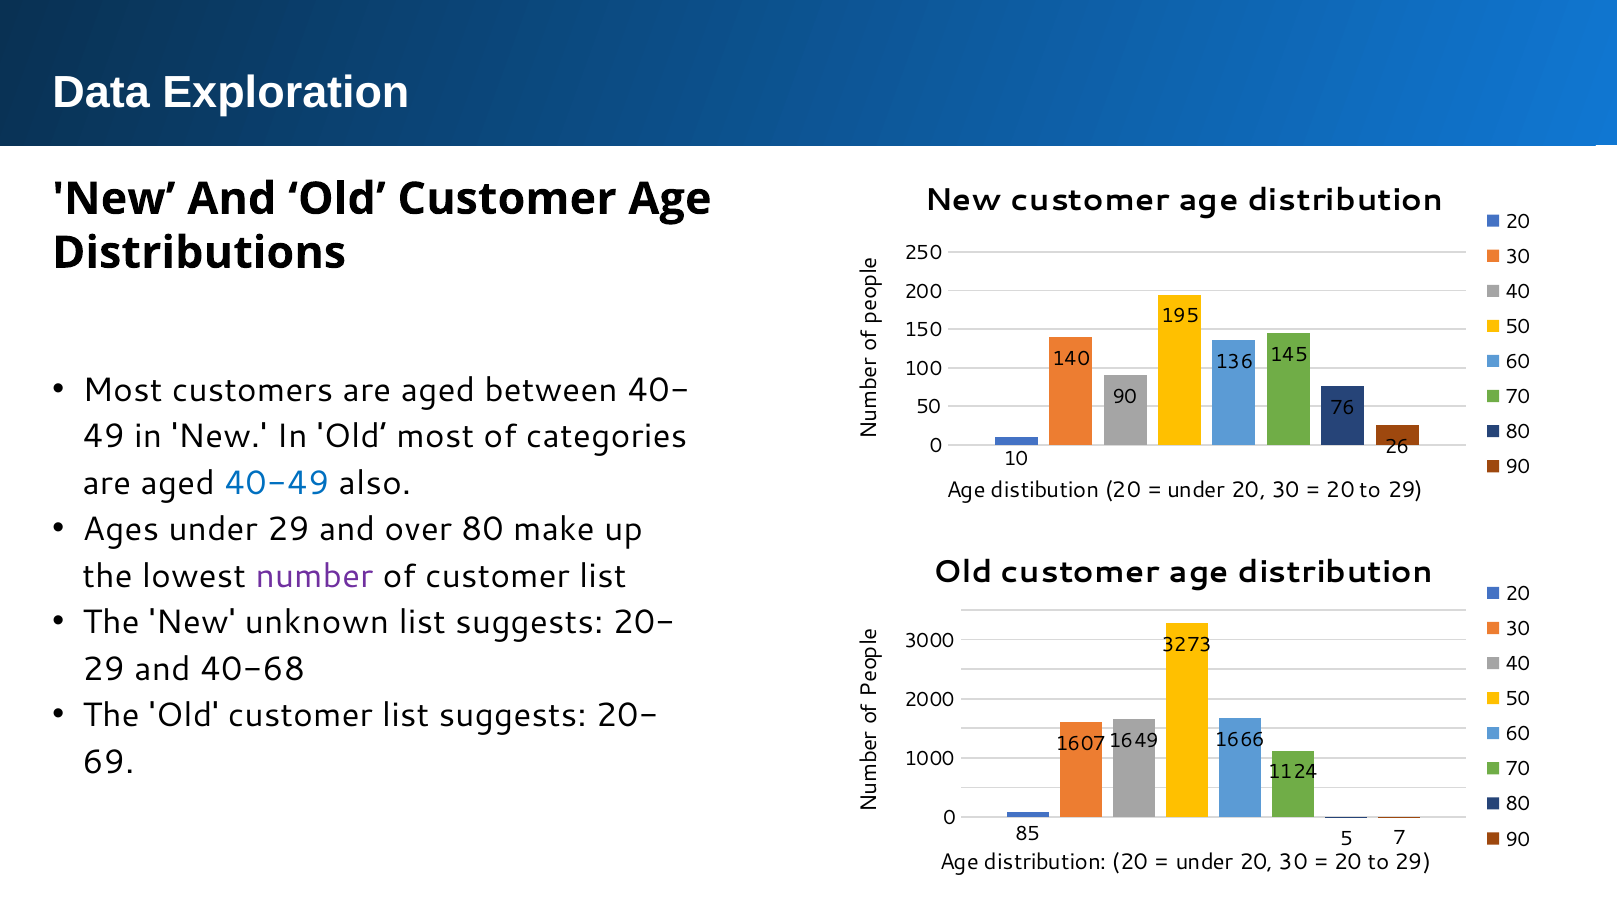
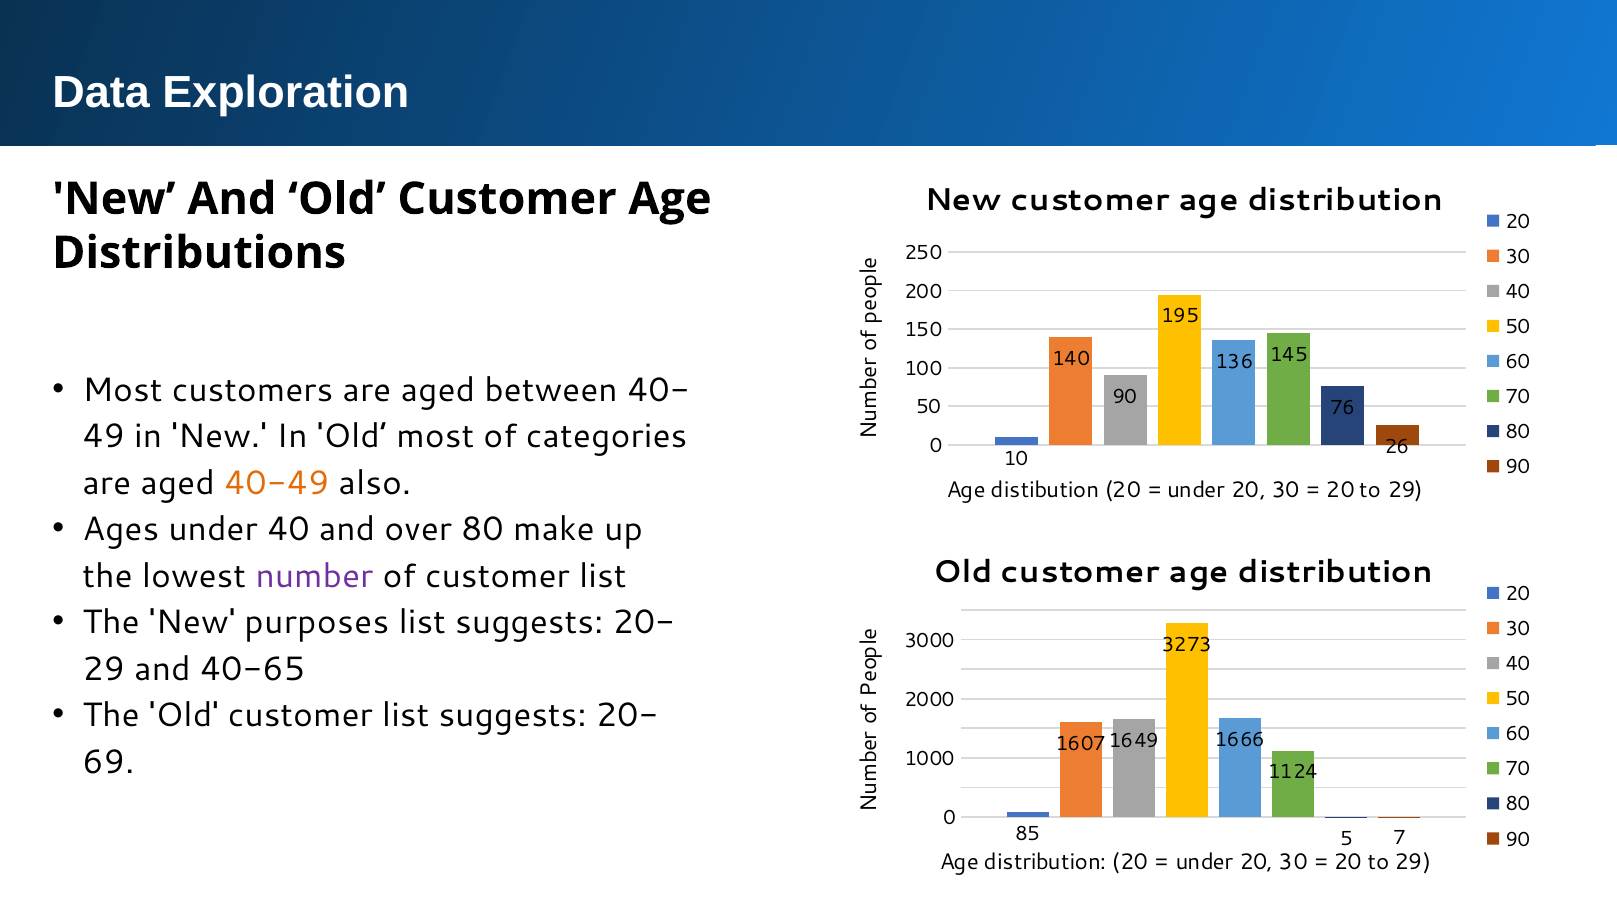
40-49 colour: blue -> orange (277, 483)
under 29: 29 -> 40 (288, 529)
unknown: unknown -> purposes (317, 622)
40-68: 40-68 -> 40-65 (253, 669)
